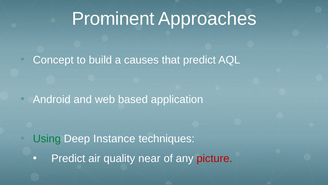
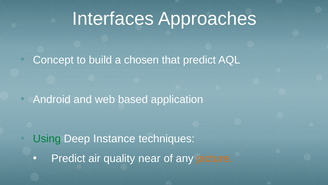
Prominent: Prominent -> Interfaces (113, 19)
causes: causes -> chosen (141, 60)
picture colour: red -> orange (214, 158)
